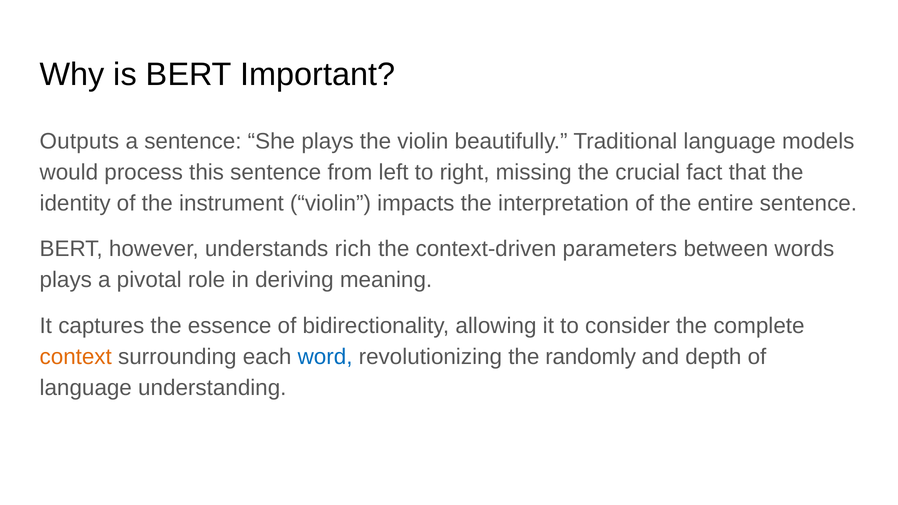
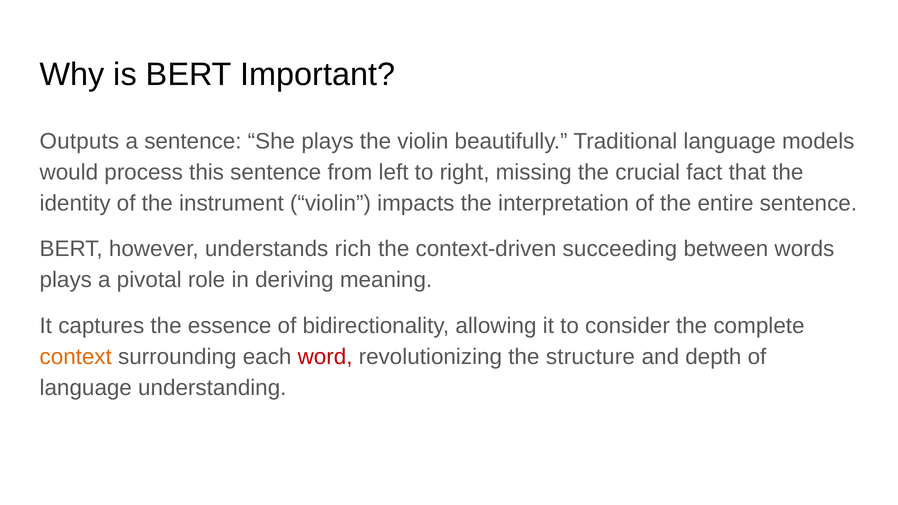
parameters: parameters -> succeeding (620, 249)
word colour: blue -> red (325, 357)
randomly: randomly -> structure (590, 357)
